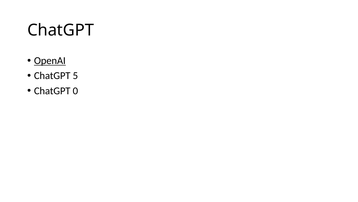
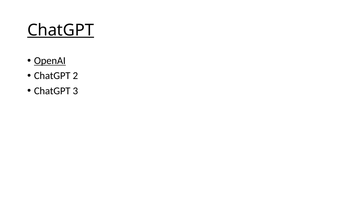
ChatGPT underline: none -> present (61, 30)
5: 5 -> 2 (75, 76)
0: 0 -> 3 (75, 91)
